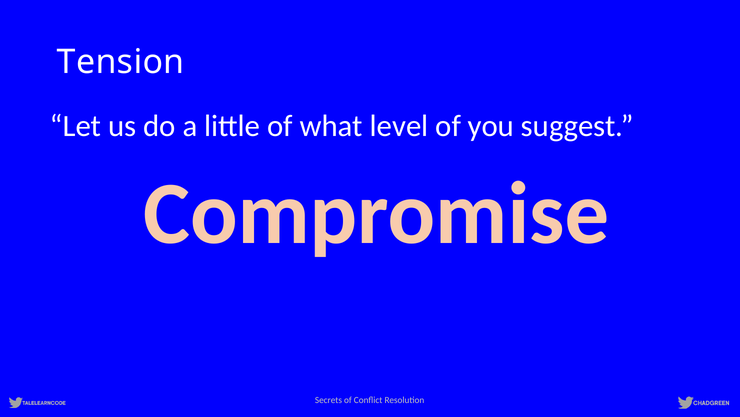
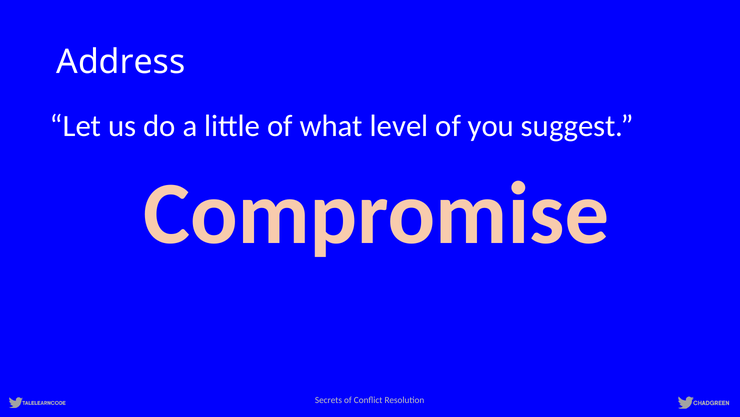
Tension: Tension -> Address (121, 62)
